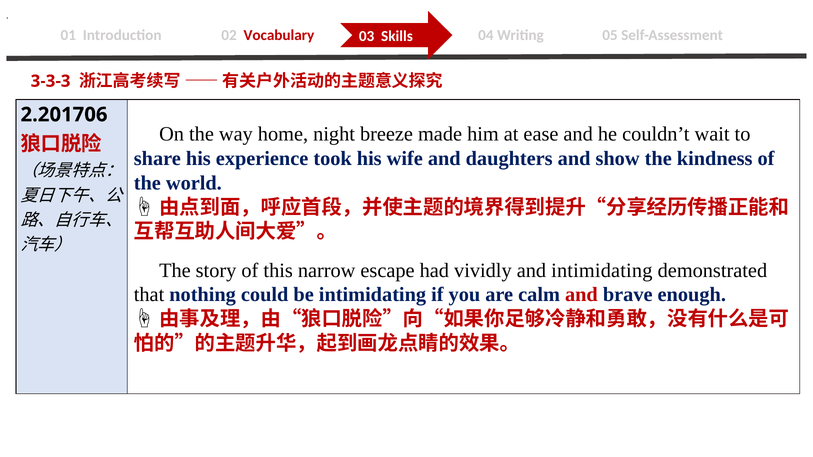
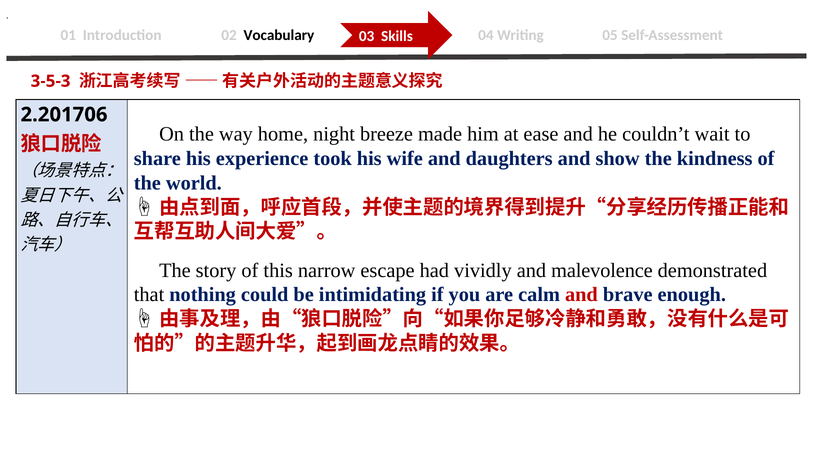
Vocabulary colour: red -> black (279, 35)
3-3-3: 3-3-3 -> 3-5-3 (51, 81)
and intimidating: intimidating -> malevolence (602, 271)
